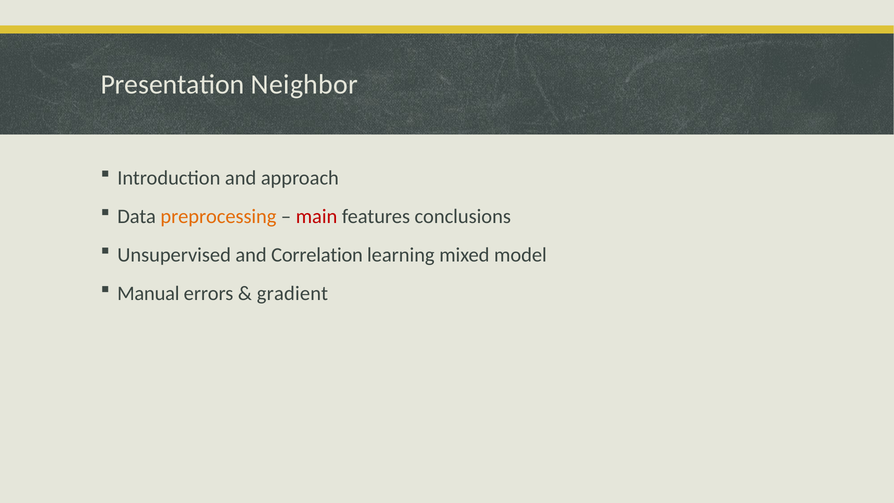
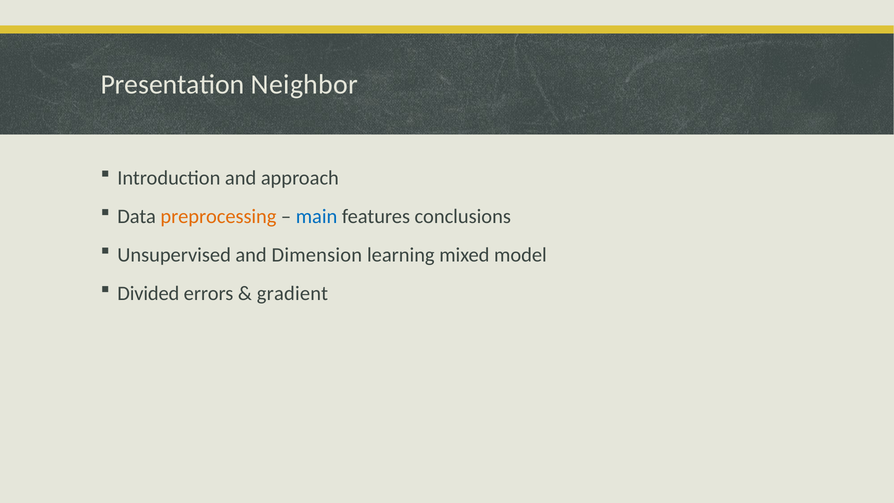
main colour: red -> blue (317, 216)
Correlation: Correlation -> Dimension (317, 255)
Manual: Manual -> Divided (148, 293)
